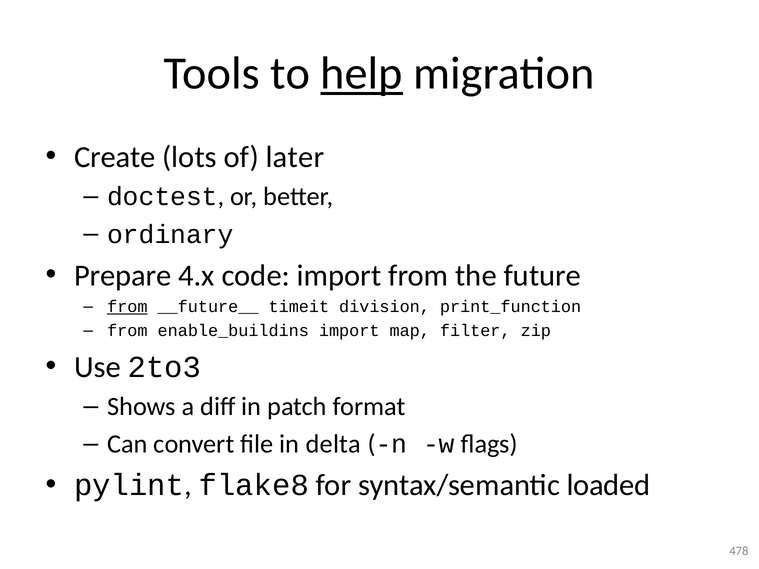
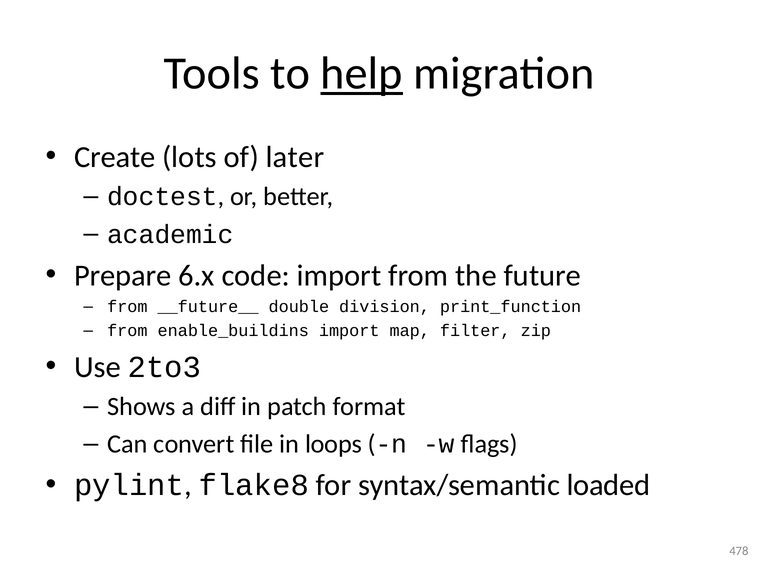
ordinary: ordinary -> academic (170, 234)
4.x: 4.x -> 6.x (196, 276)
from underline: present -> none (127, 307)
timeit: timeit -> double (299, 307)
delta: delta -> loops (334, 444)
